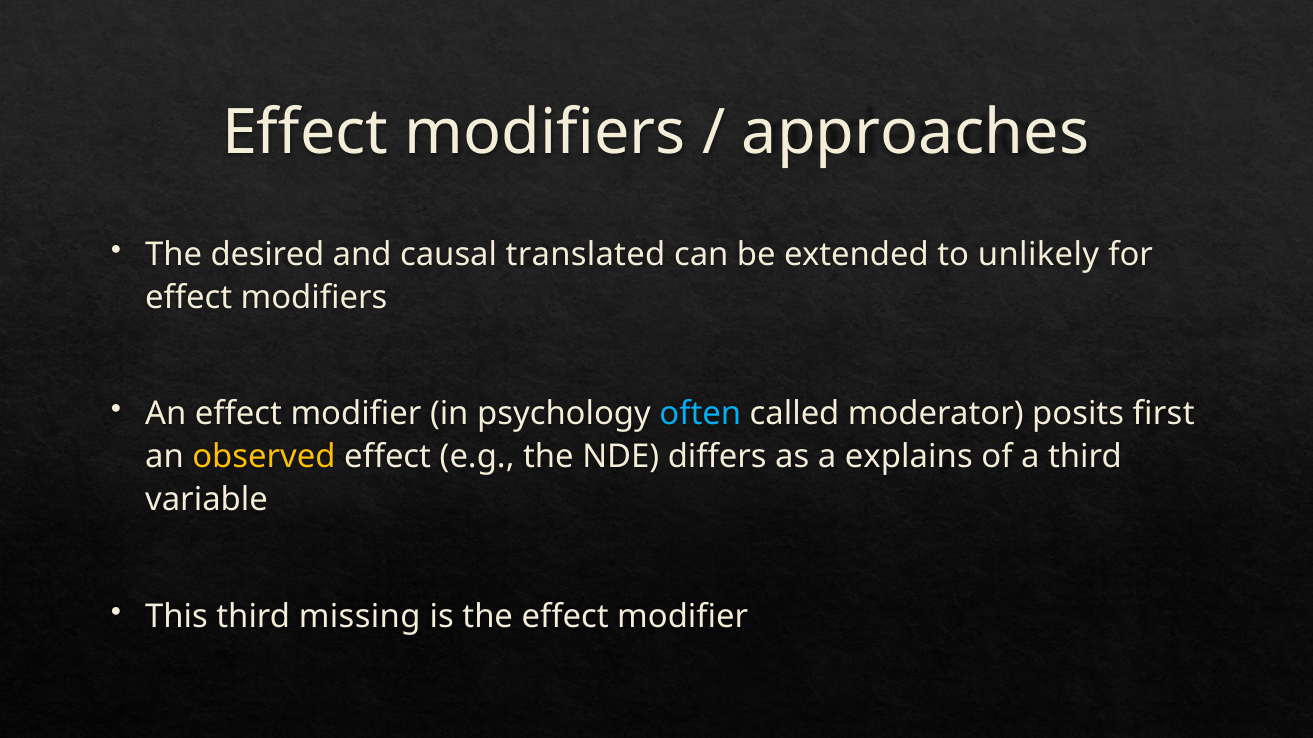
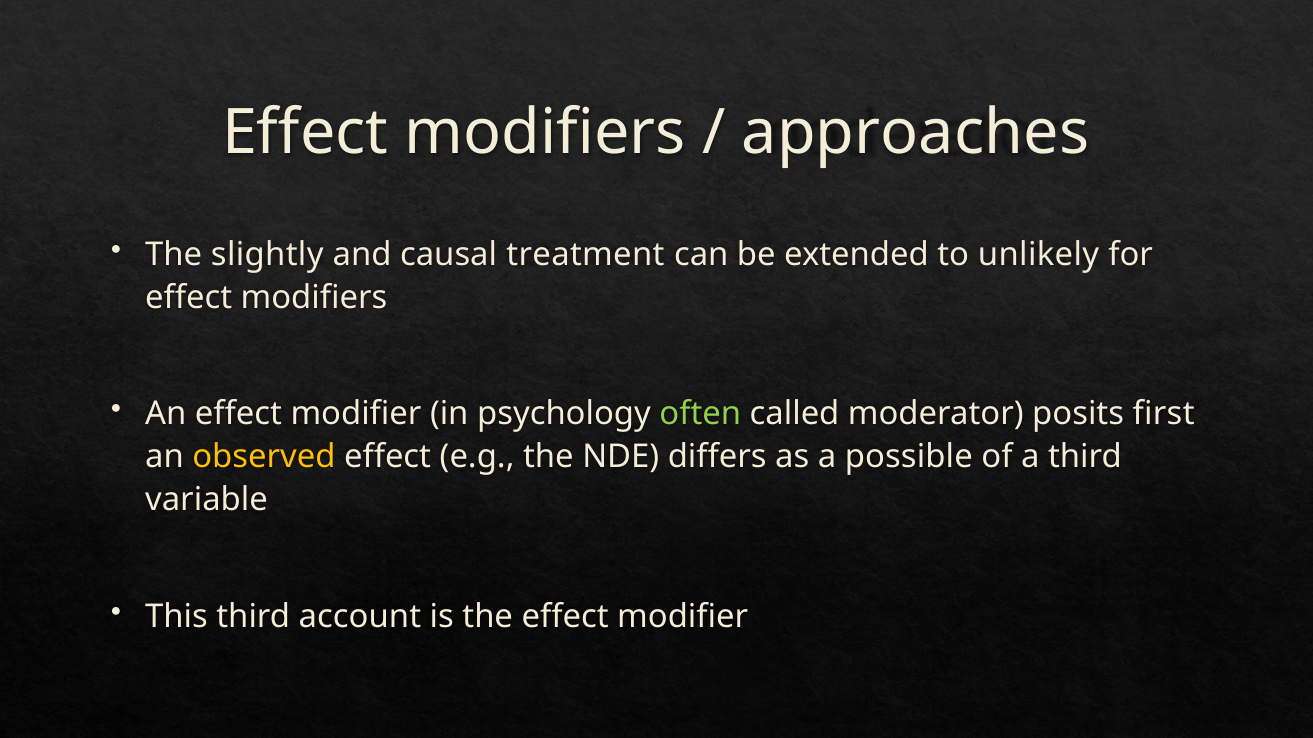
desired: desired -> slightly (267, 254)
translated: translated -> treatment (585, 254)
often colour: light blue -> light green (700, 414)
explains: explains -> possible (909, 457)
missing: missing -> account (360, 617)
